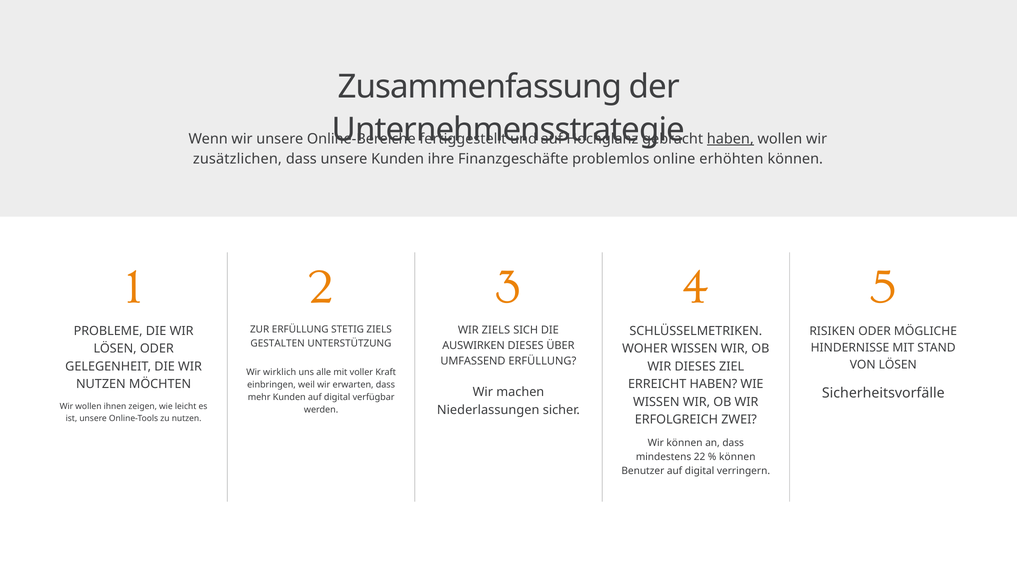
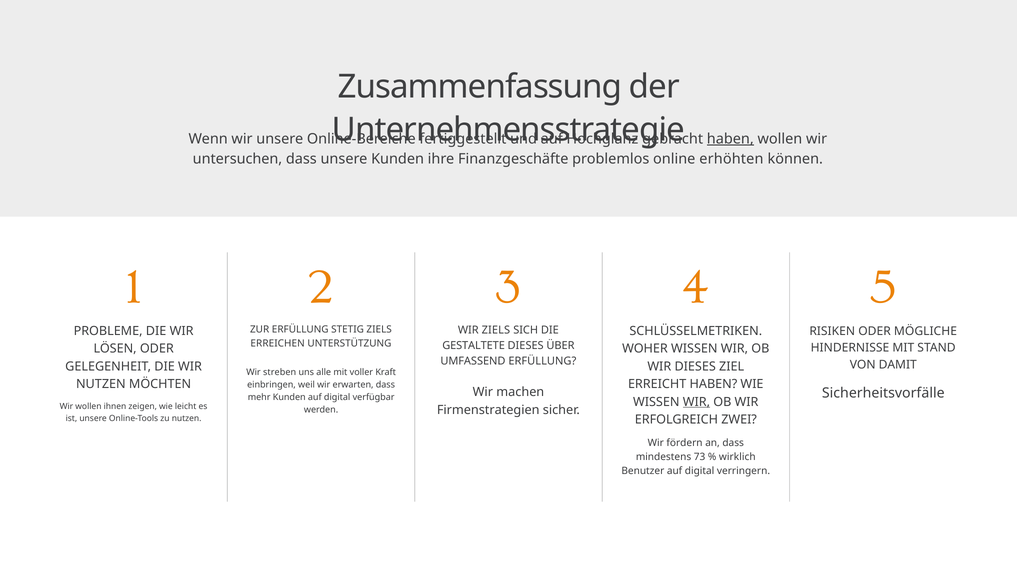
zusätzlichen: zusätzlichen -> untersuchen (237, 159)
GESTALTEN: GESTALTEN -> ERREICHEN (278, 344)
AUSWIRKEN: AUSWIRKEN -> GESTALTETE (474, 346)
VON LÖSEN: LÖSEN -> DAMIT (898, 365)
wirklich: wirklich -> streben (280, 372)
WIR underline: none -> present (696, 402)
Niederlassungen: Niederlassungen -> Firmenstrategien (488, 410)
Wir können: können -> fördern (685, 443)
22: 22 -> 73 (700, 457)
können: können -> wirklich (737, 457)
